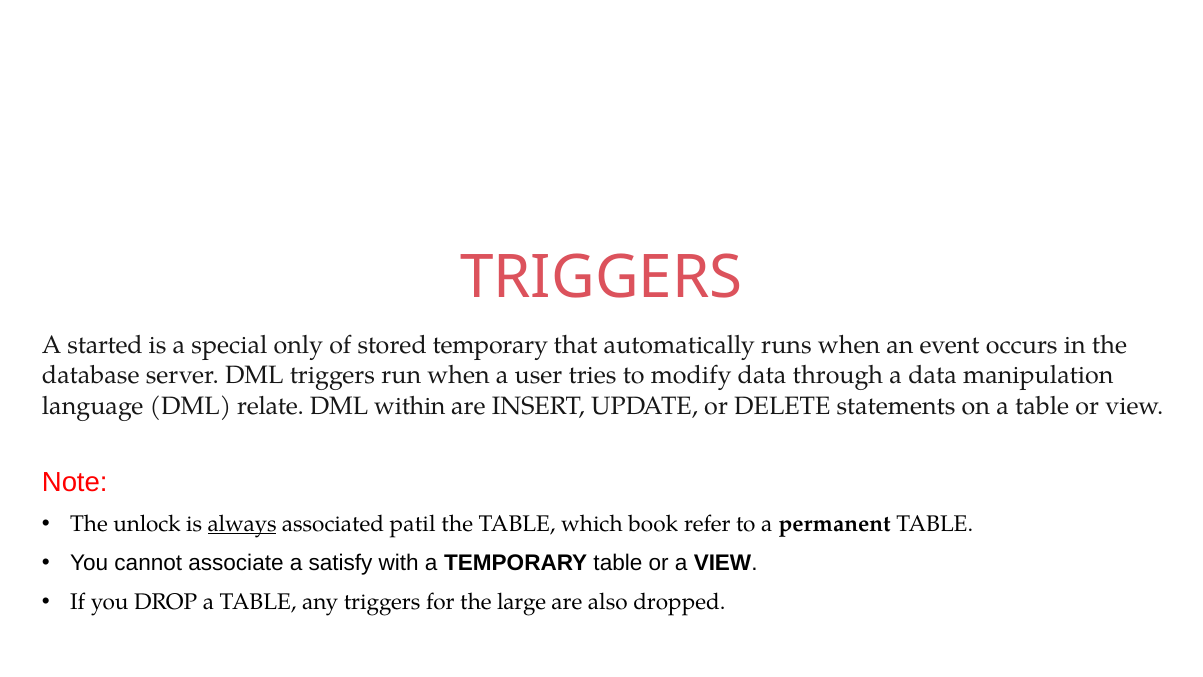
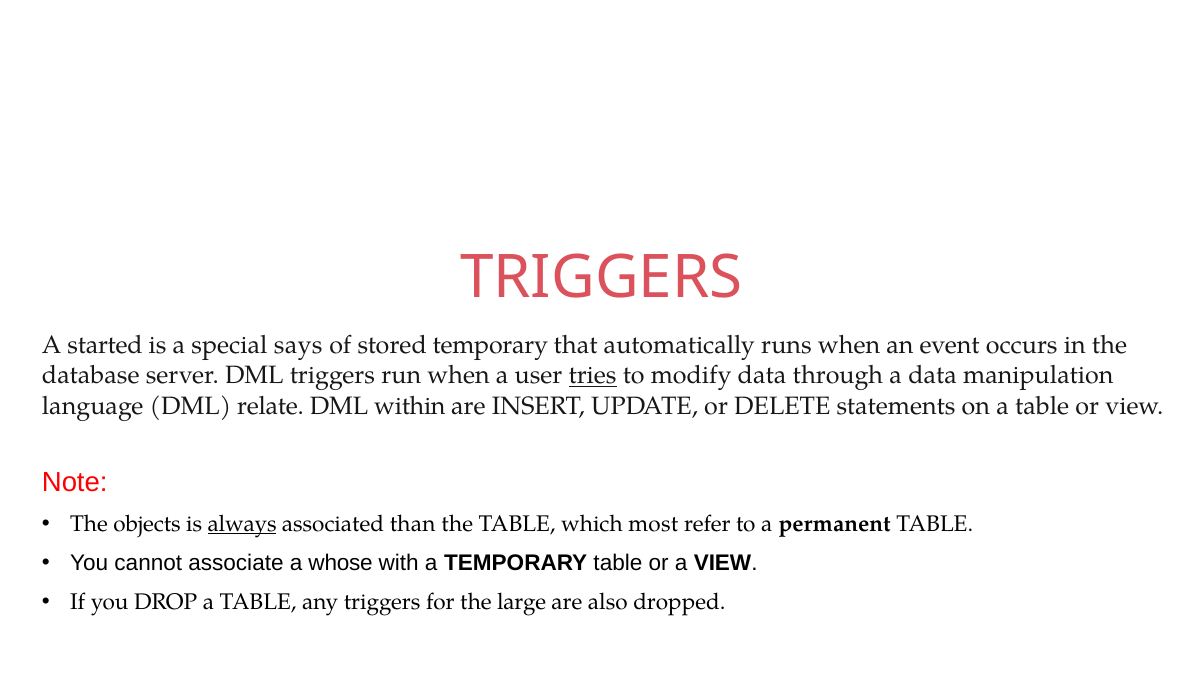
only: only -> says (298, 345)
tries underline: none -> present (593, 375)
unlock: unlock -> objects (147, 524)
patil: patil -> than (413, 524)
book: book -> most (653, 524)
satisfy: satisfy -> whose (341, 563)
